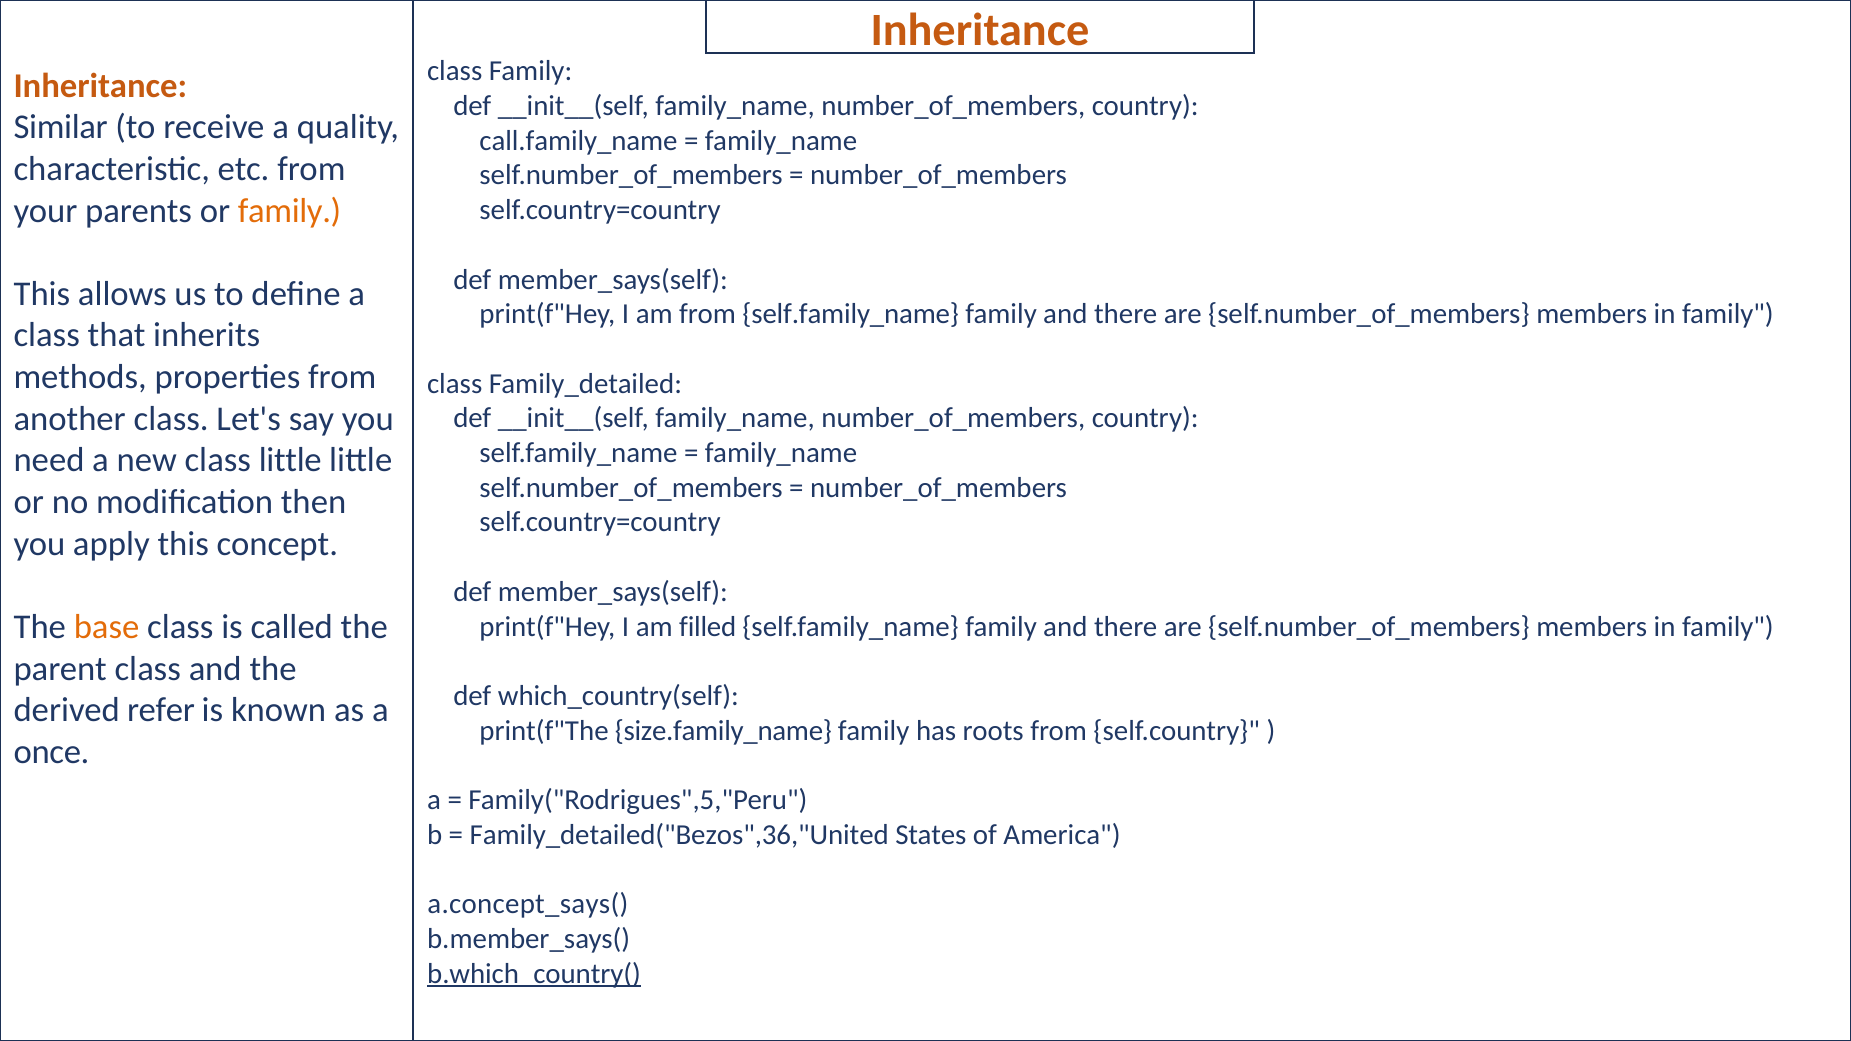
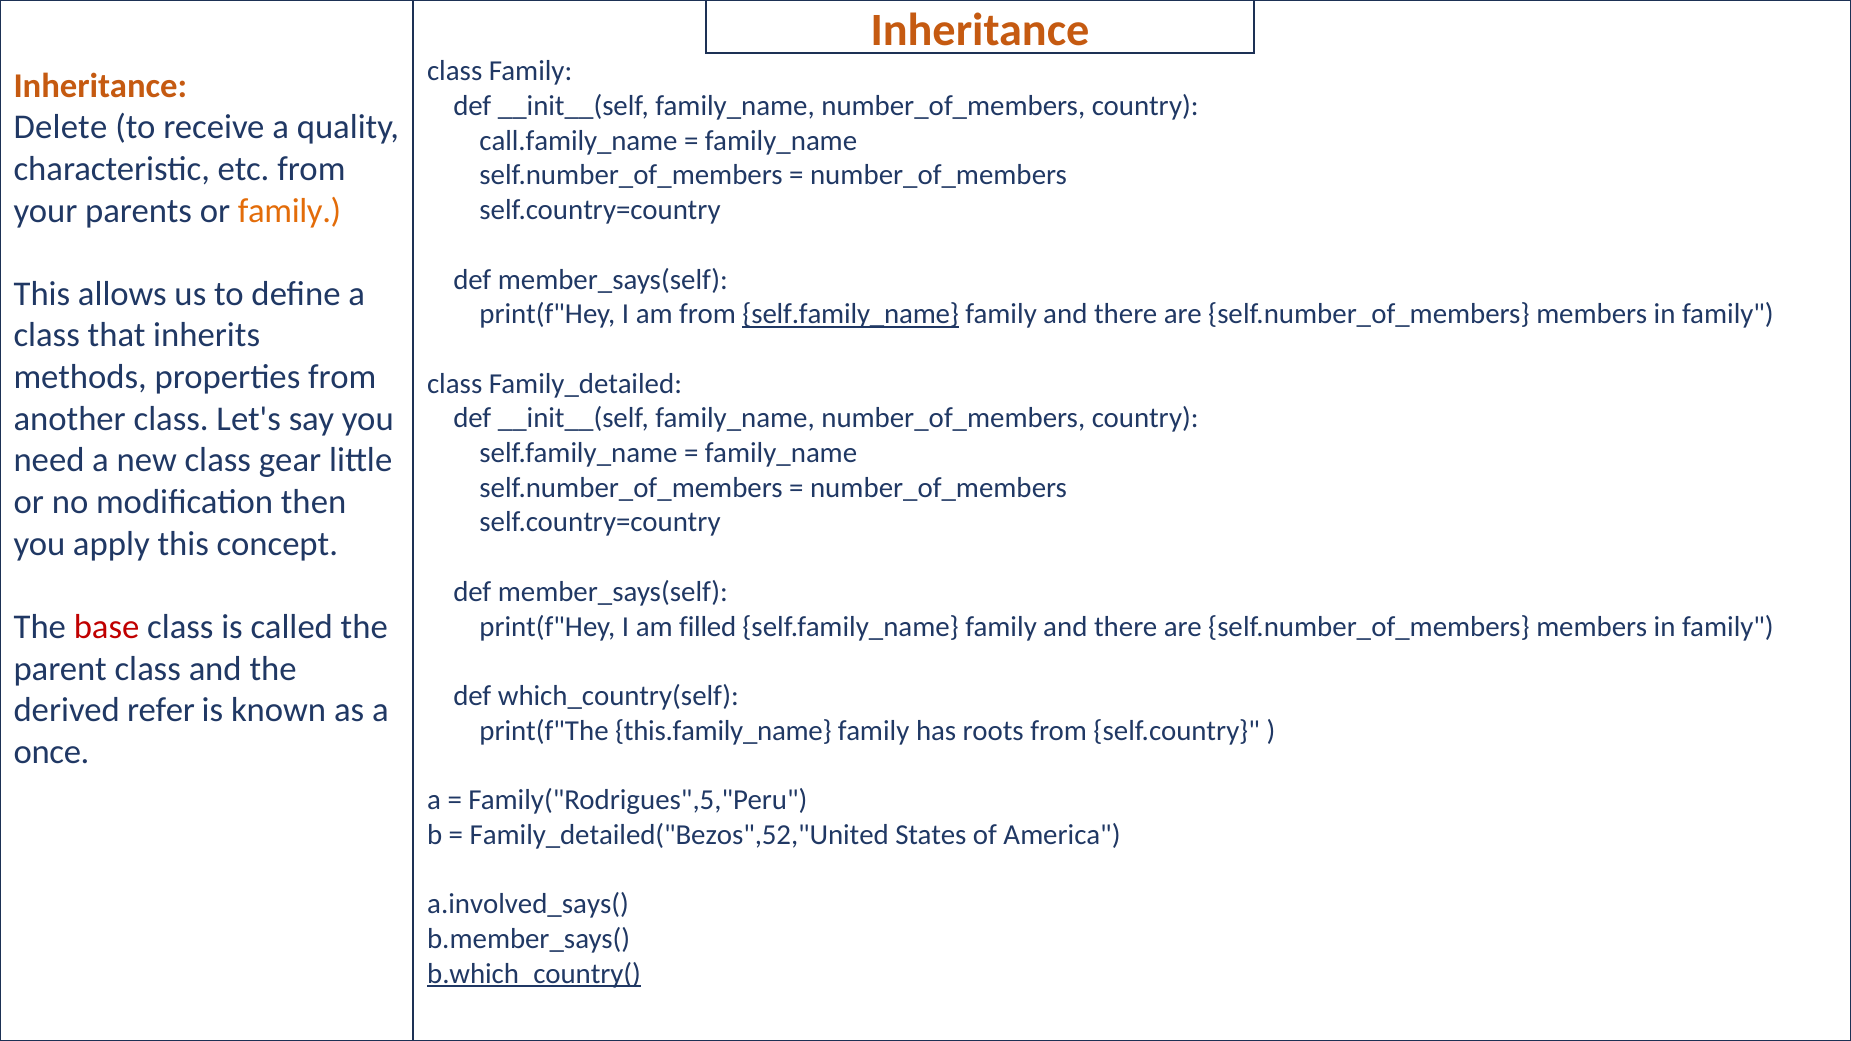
Similar: Similar -> Delete (60, 127)
self.family_name underline: none -> present (851, 314)
class little: little -> gear (290, 460)
base colour: orange -> red (107, 627)
size.family_name: size.family_name -> this.family_name (723, 731)
Family_detailed("Bezos",36,"United: Family_detailed("Bezos",36,"United -> Family_detailed("Bezos",52,"United (679, 835)
a.concept_says(: a.concept_says( -> a.involved_says( (528, 904)
